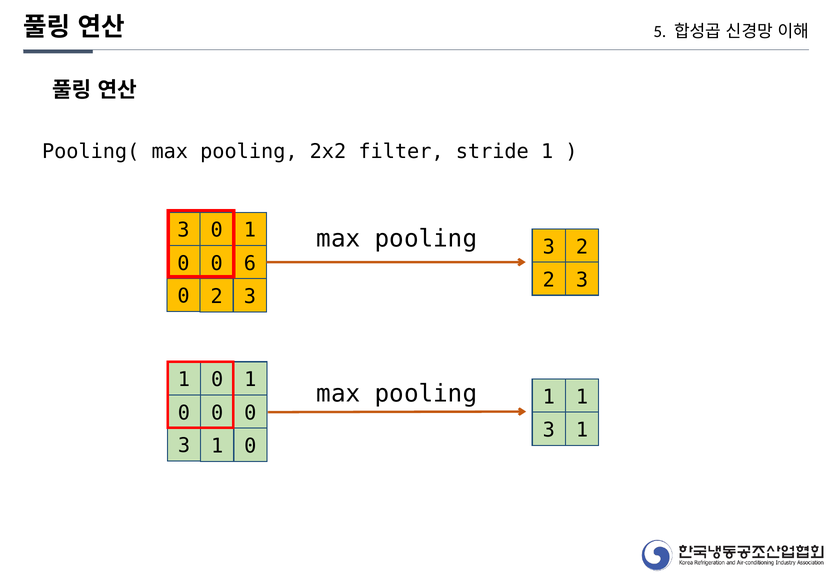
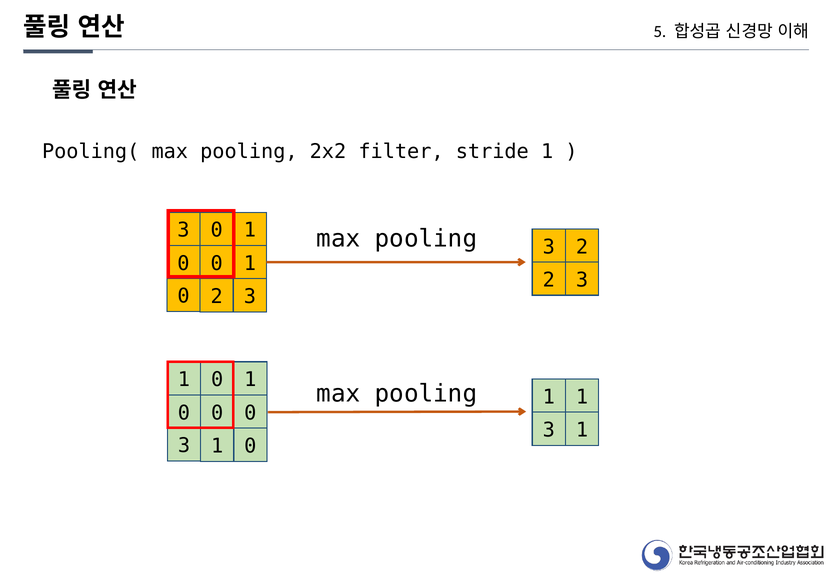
6: 6 -> 1 (250, 264)
